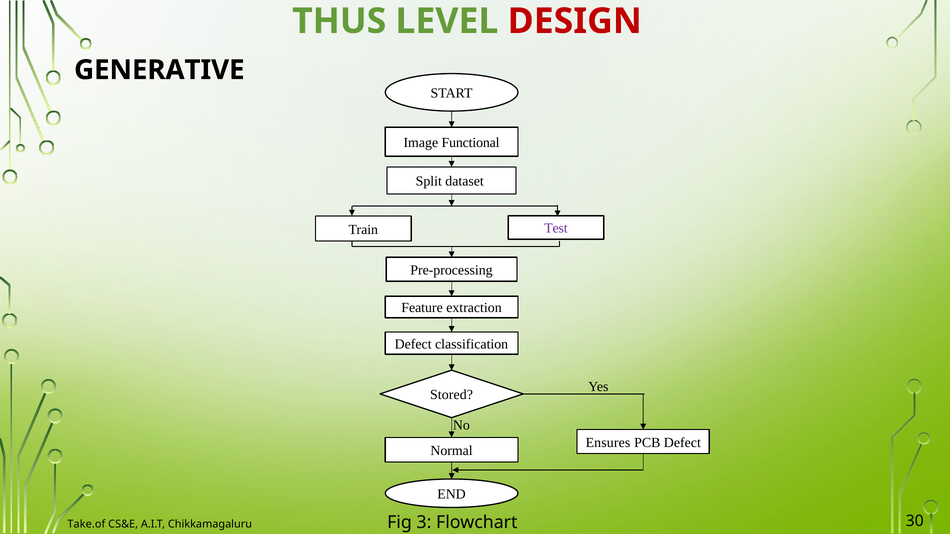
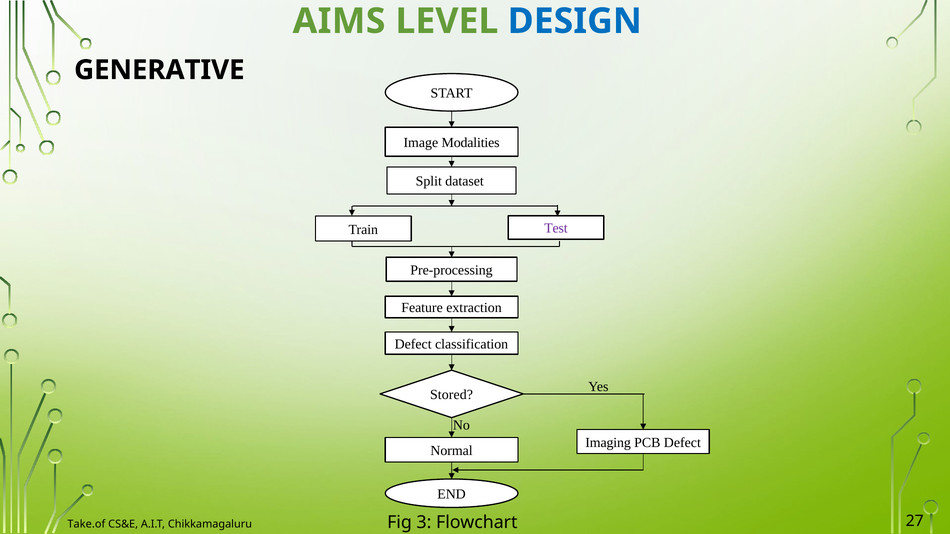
THUS: THUS -> AIMS (339, 21)
DESIGN colour: red -> blue (575, 21)
Functional: Functional -> Modalities (471, 143)
Ensures: Ensures -> Imaging (608, 443)
30: 30 -> 27 (915, 521)
